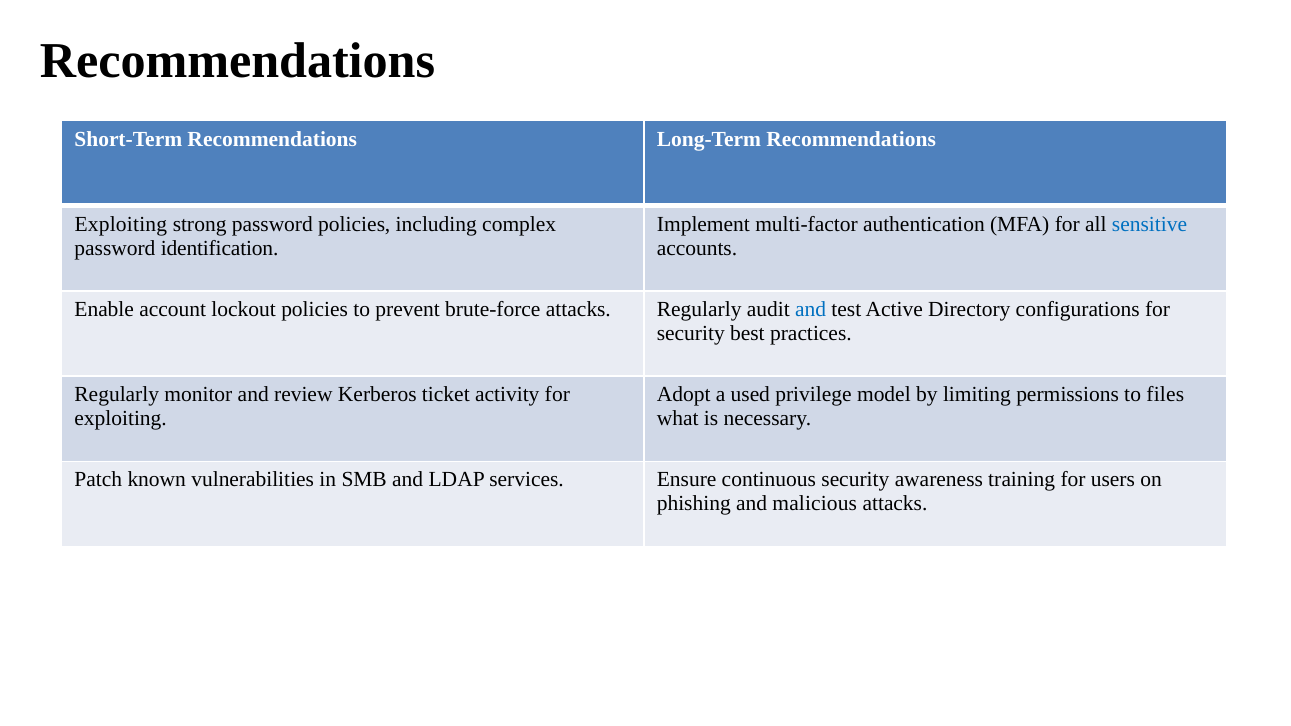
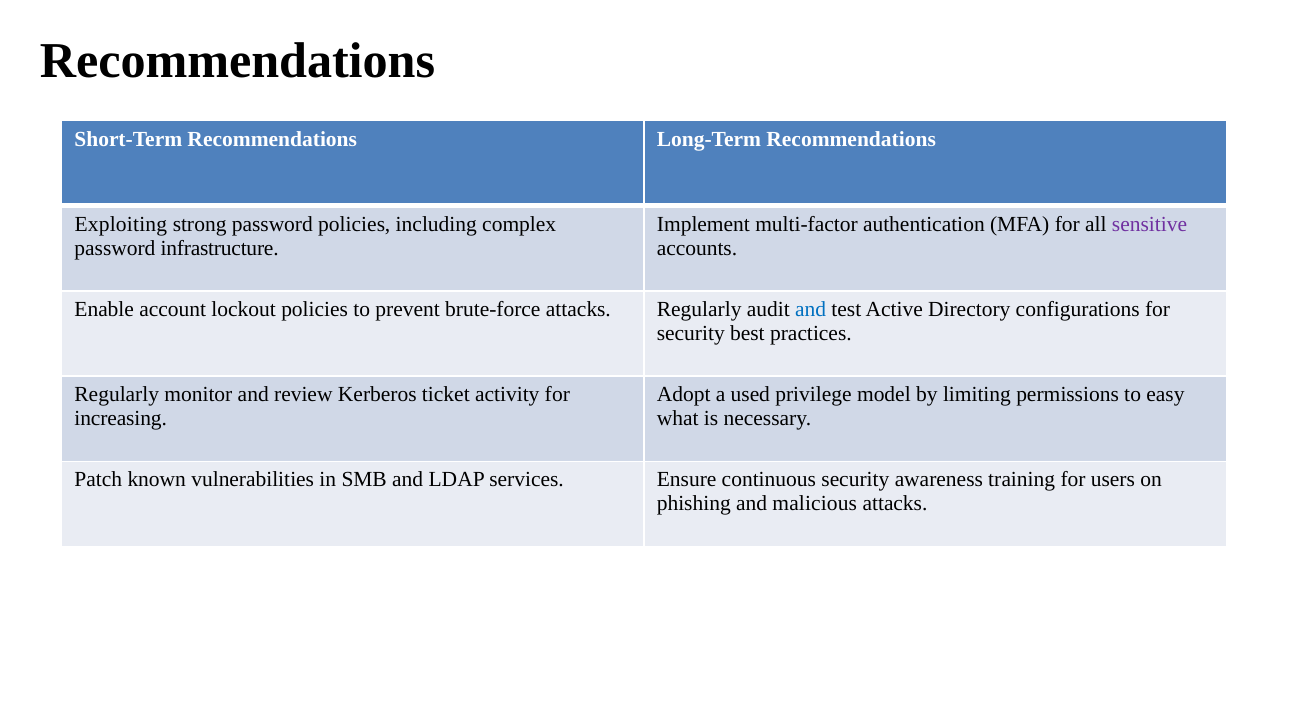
sensitive colour: blue -> purple (1149, 224)
identification: identification -> infrastructure (220, 248)
files: files -> easy (1165, 395)
exploiting: exploiting -> increasing (121, 419)
